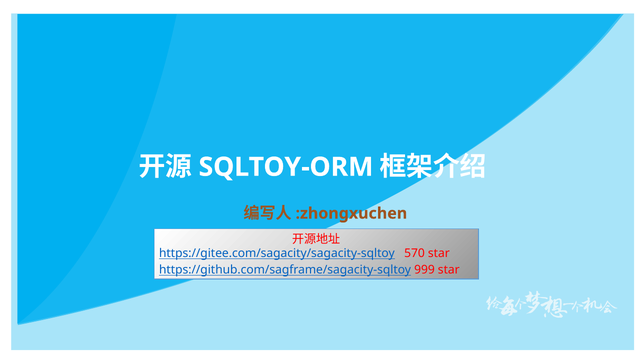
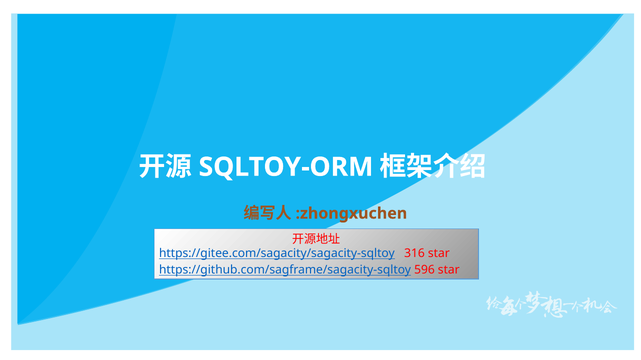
570: 570 -> 316 (415, 254)
999: 999 -> 596 (424, 270)
